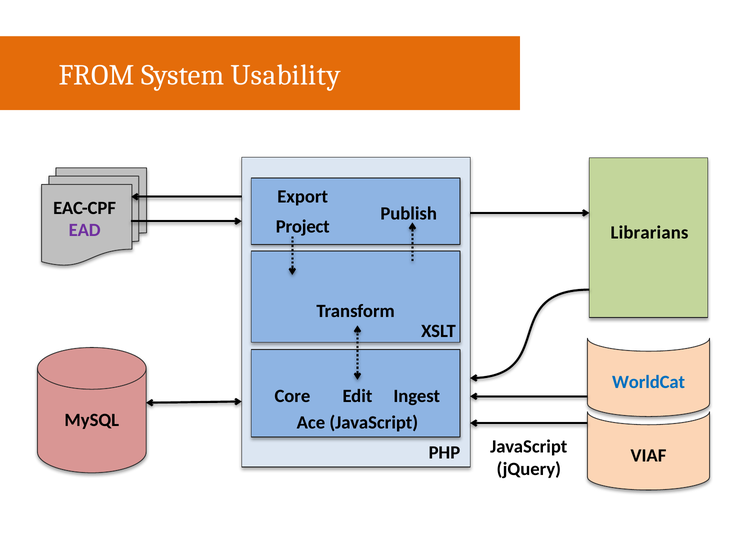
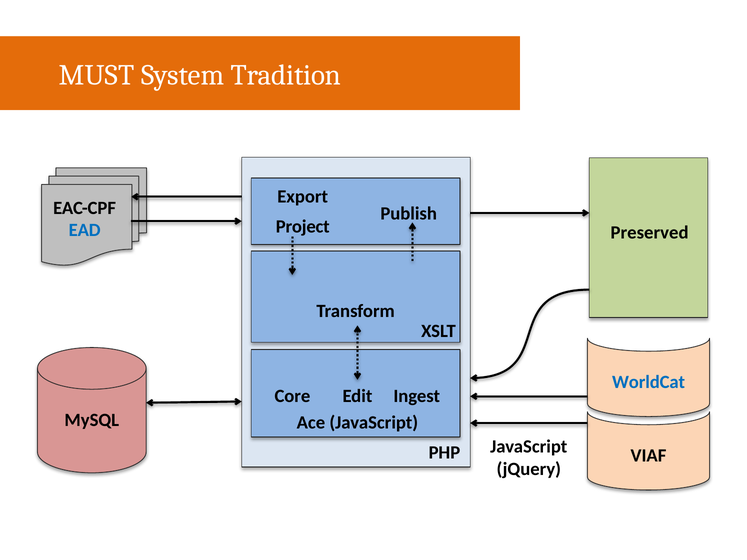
FROM: FROM -> MUST (97, 75)
Usability: Usability -> Tradition (286, 75)
EAD colour: purple -> blue (85, 230)
Librarians: Librarians -> Preserved (650, 232)
